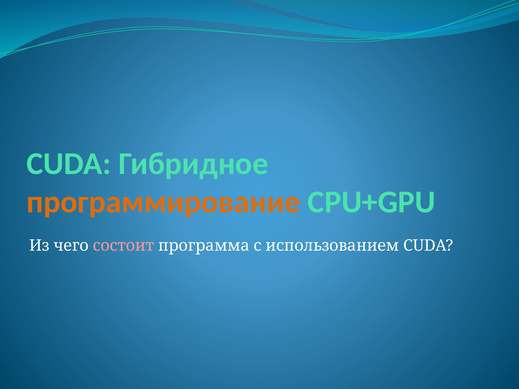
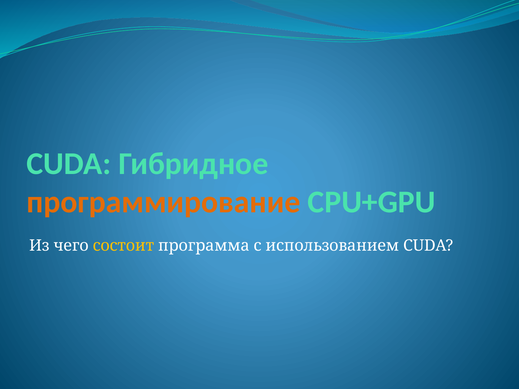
состоит colour: pink -> yellow (123, 246)
